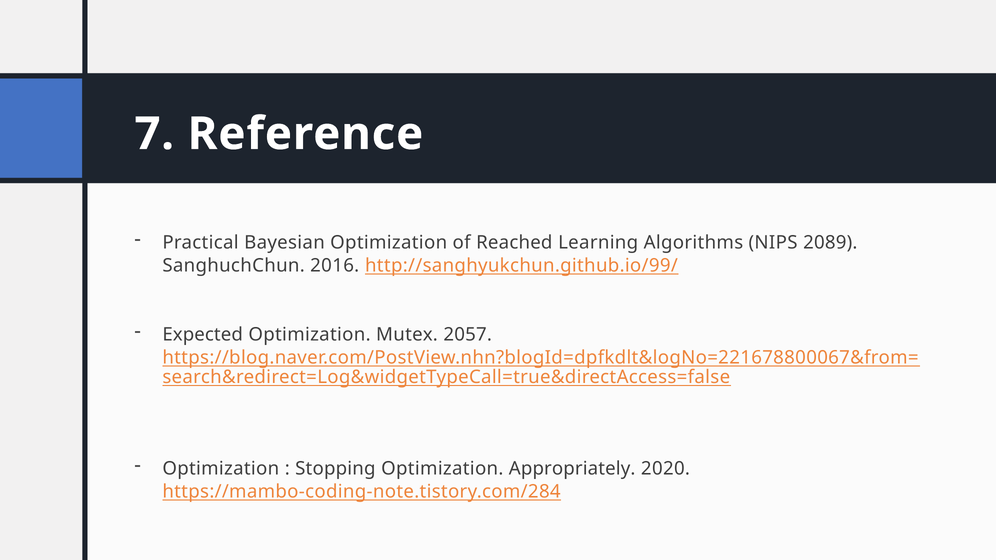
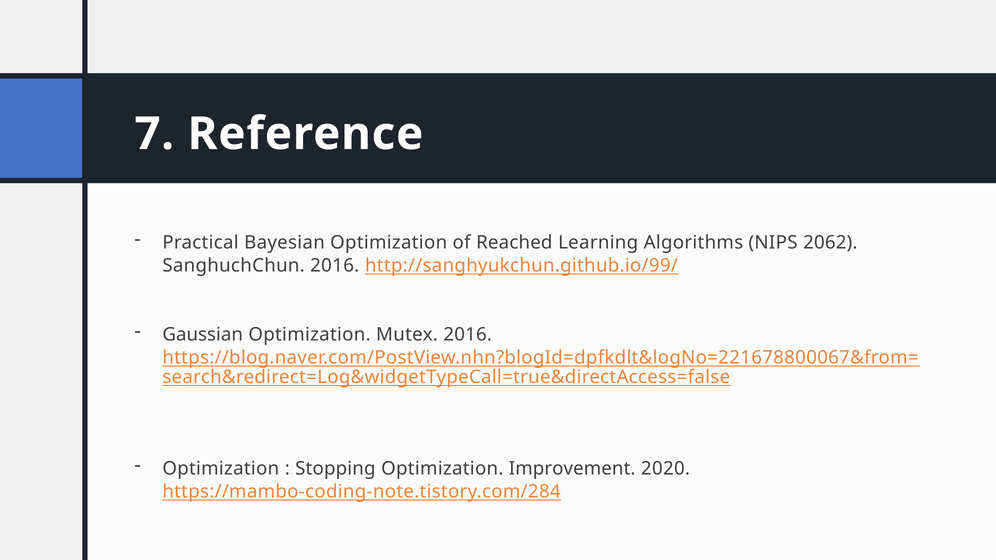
2089: 2089 -> 2062 (830, 243)
Expected: Expected -> Gaussian (203, 335)
Mutex 2057: 2057 -> 2016 (468, 335)
Appropriately: Appropriately -> Improvement (572, 469)
